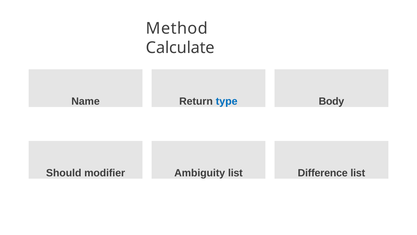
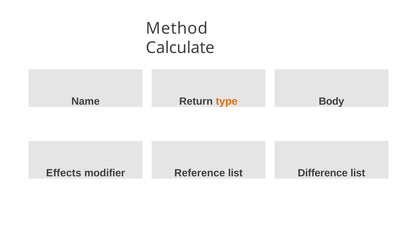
type colour: blue -> orange (227, 101)
Should: Should -> Effects (64, 173)
Ambiguity: Ambiguity -> Reference (200, 173)
